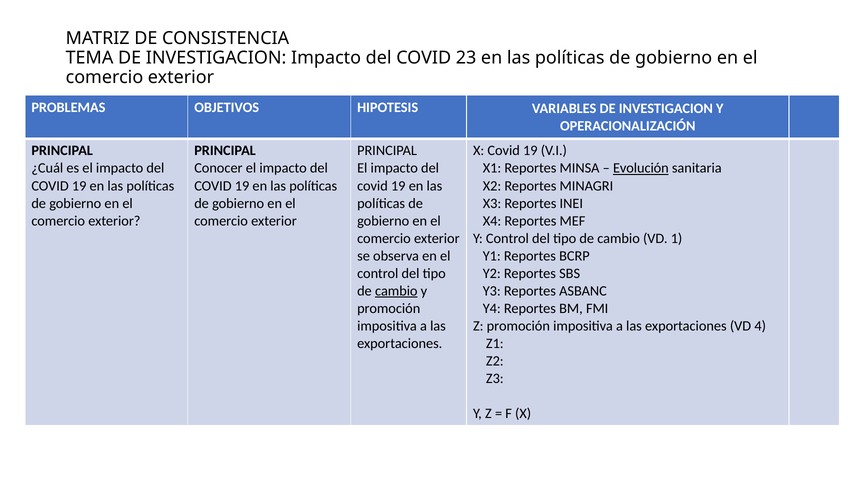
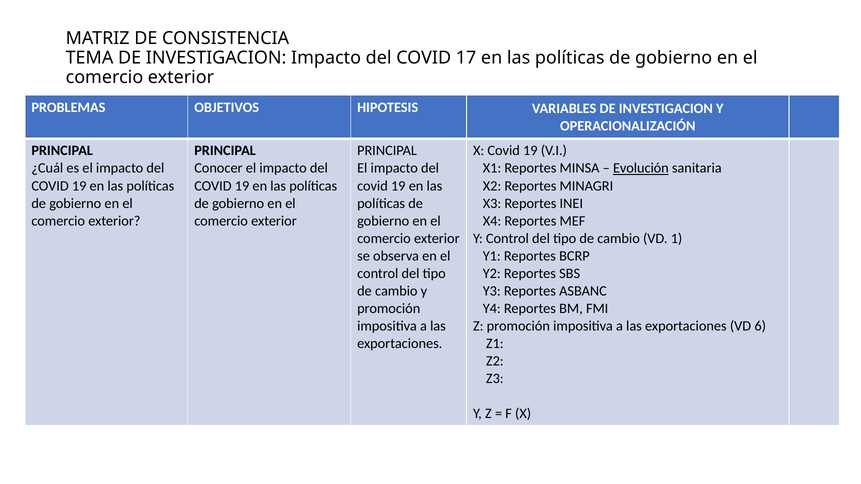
23: 23 -> 17 (466, 58)
cambio underline: present -> none (396, 291)
4: 4 -> 6 (760, 326)
